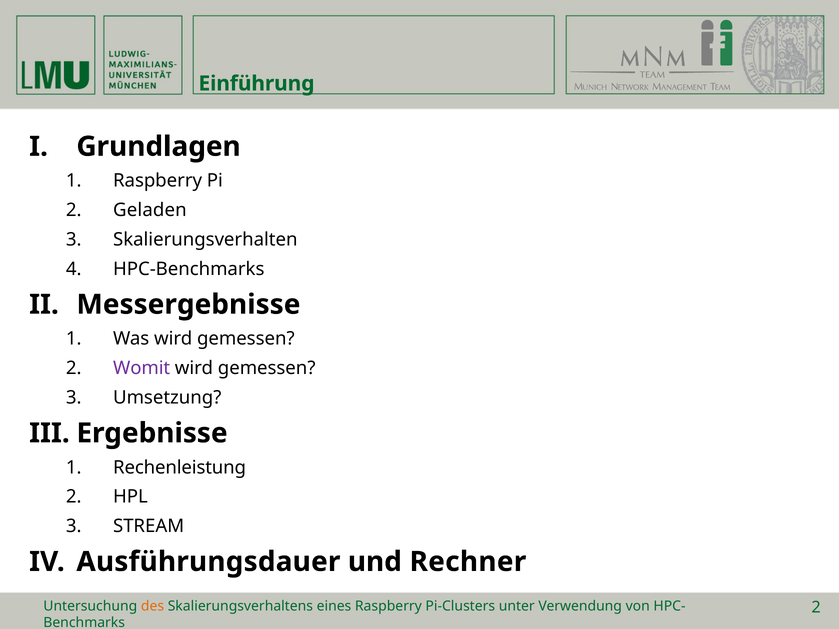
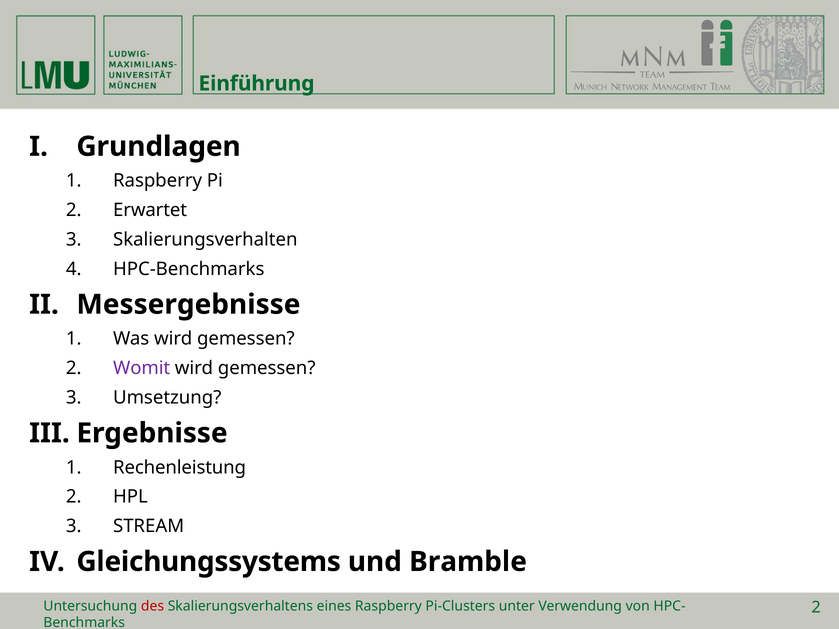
Geladen: Geladen -> Erwartet (150, 210)
Ausführungsdauer: Ausführungsdauer -> Gleichungssystems (209, 562)
Rechner: Rechner -> Bramble (468, 562)
des colour: orange -> red (153, 606)
